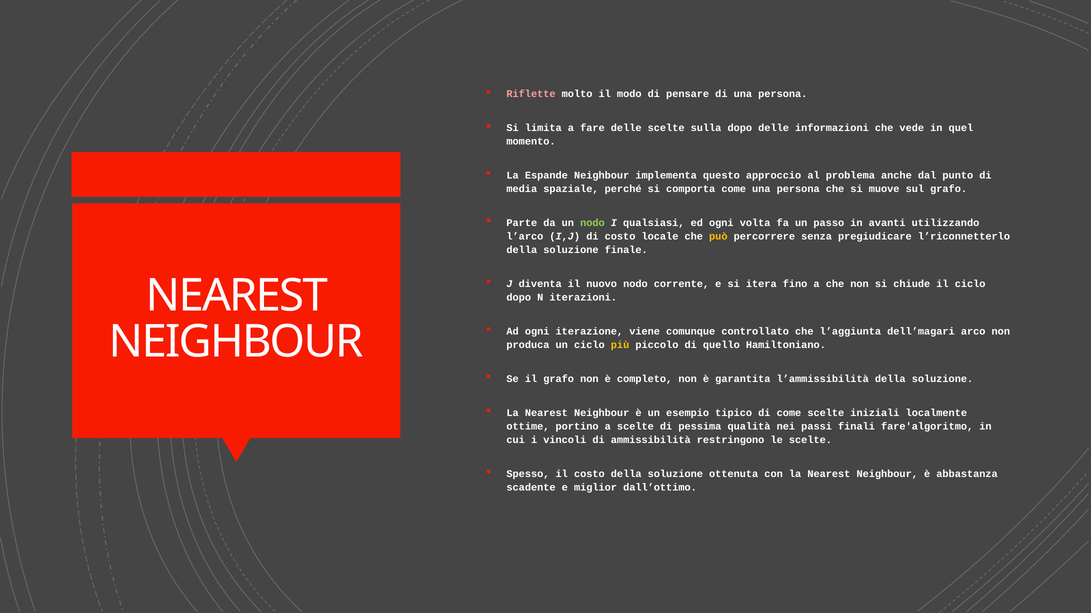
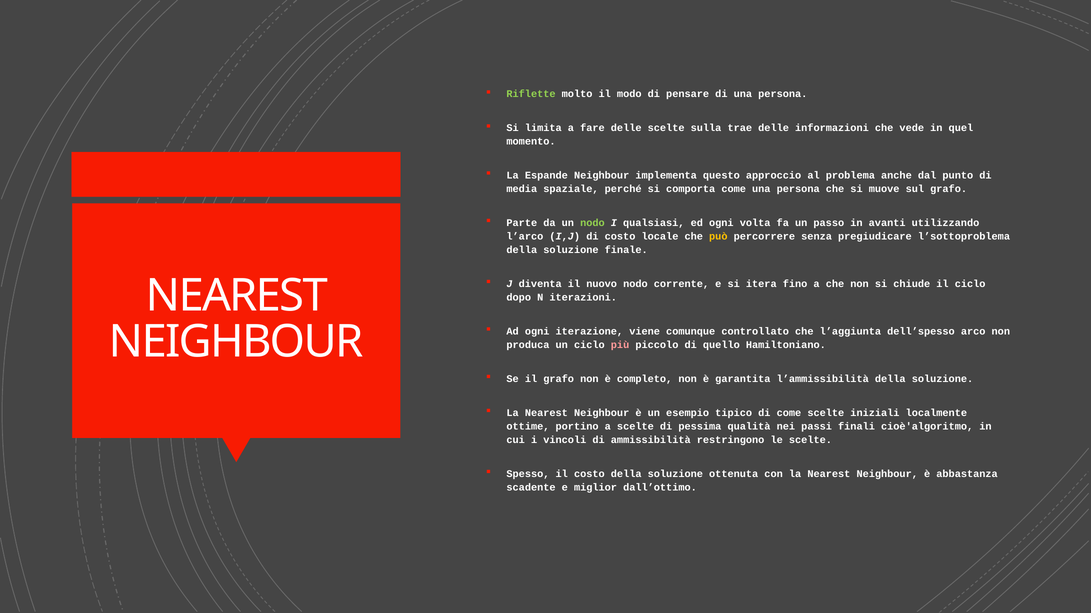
Riflette colour: pink -> light green (531, 94)
sulla dopo: dopo -> trae (740, 128)
l’riconnetterlo: l’riconnetterlo -> l’sottoproblema (964, 237)
dell’magari: dell’magari -> dell’spesso (921, 332)
più colour: yellow -> pink (620, 345)
fare'algoritmo: fare'algoritmo -> cioè'algoritmo (927, 427)
